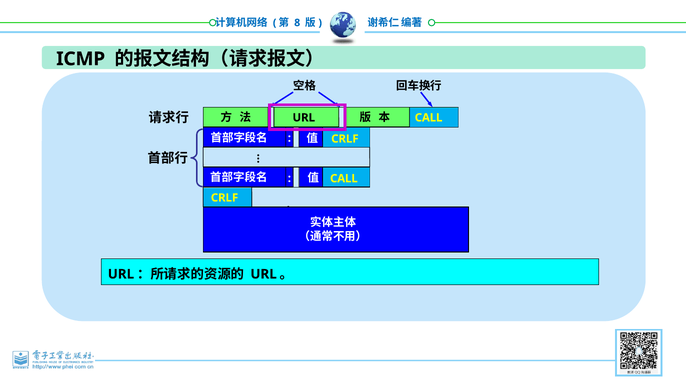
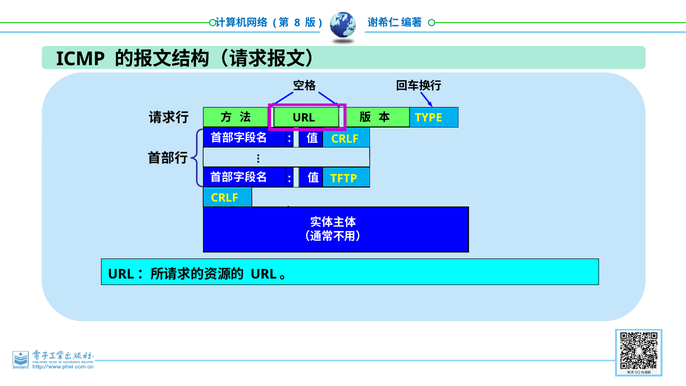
CALL: CALL -> TYPE (428, 118)
CALL: CALL -> TFTP (344, 178)
